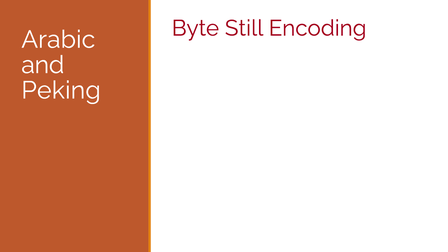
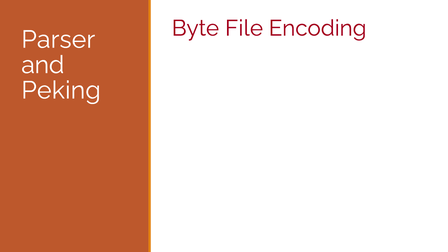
Still: Still -> File (244, 28)
Arabic: Arabic -> Parser (58, 40)
